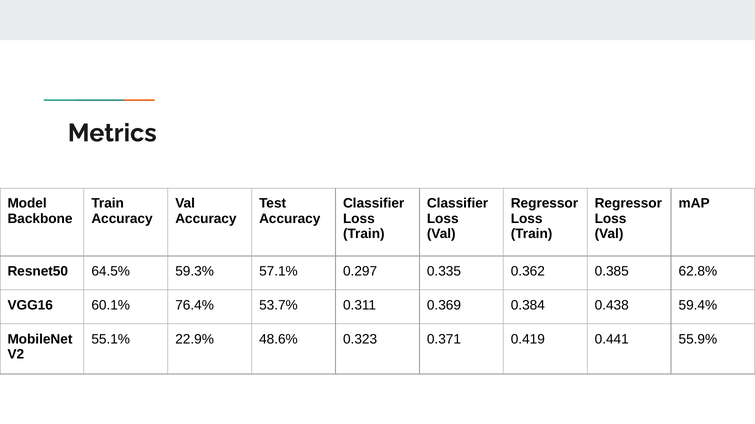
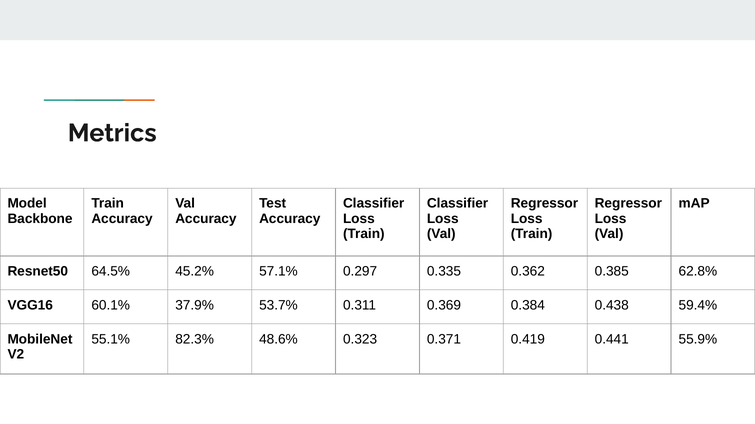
59.3%: 59.3% -> 45.2% (195, 272)
76.4%: 76.4% -> 37.9% (195, 306)
22.9%: 22.9% -> 82.3% (195, 340)
